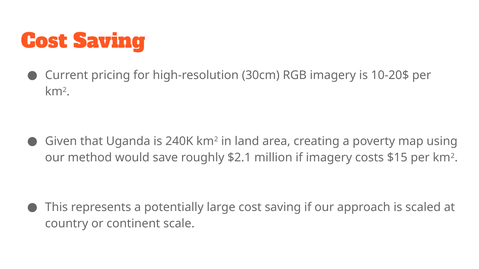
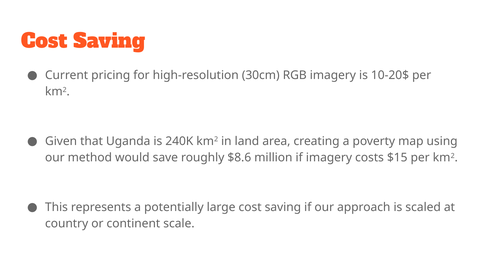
$2.1: $2.1 -> $8.6 (239, 158)
